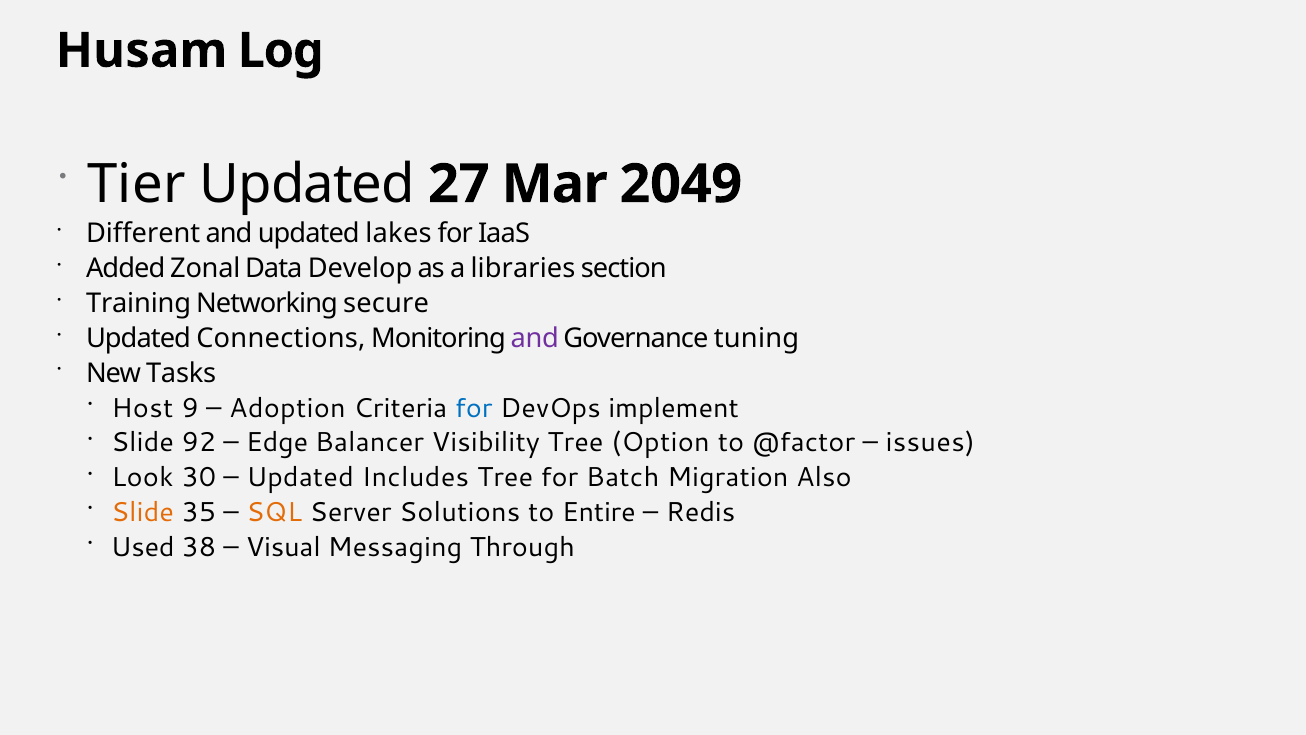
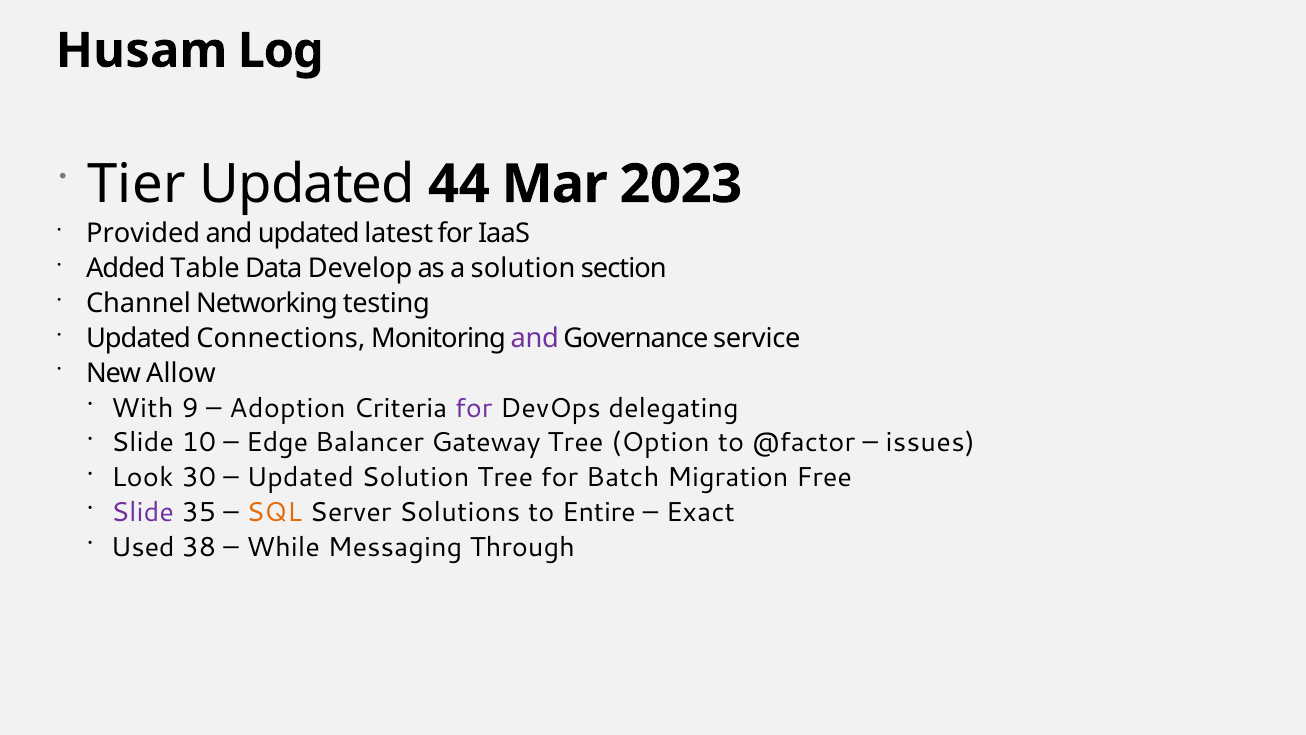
27: 27 -> 44 (459, 184)
2049: 2049 -> 2023 (681, 184)
Different: Different -> Provided (143, 234)
lakes: lakes -> latest (399, 234)
Zonal: Zonal -> Table (205, 269)
a libraries: libraries -> solution (523, 269)
Training: Training -> Channel (139, 303)
secure: secure -> testing (386, 303)
tuning: tuning -> service (757, 338)
Tasks: Tasks -> Allow (181, 373)
Host: Host -> With (142, 408)
for colour: blue -> purple (474, 408)
implement: implement -> delegating (674, 408)
92: 92 -> 10 (199, 443)
Visibility: Visibility -> Gateway (486, 443)
Updated Includes: Includes -> Solution (415, 478)
Also: Also -> Free (824, 478)
Slide colour: orange -> purple (143, 512)
Redis: Redis -> Exact (700, 512)
Visual: Visual -> While (283, 547)
